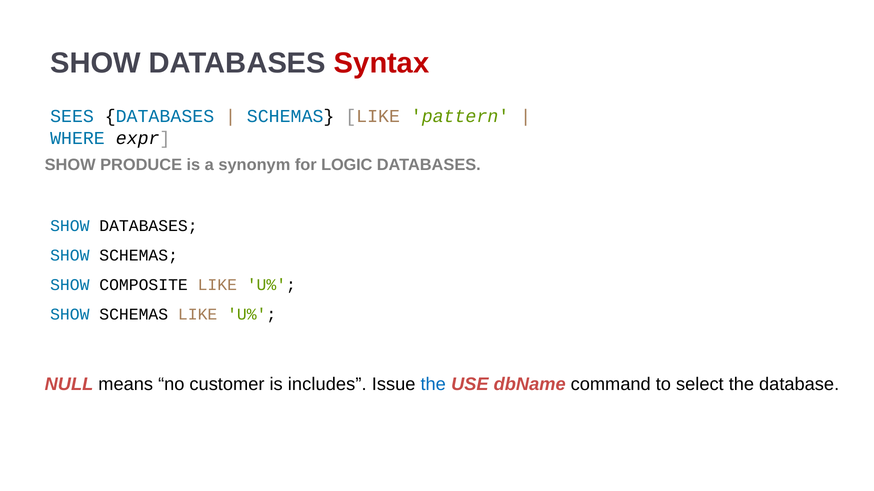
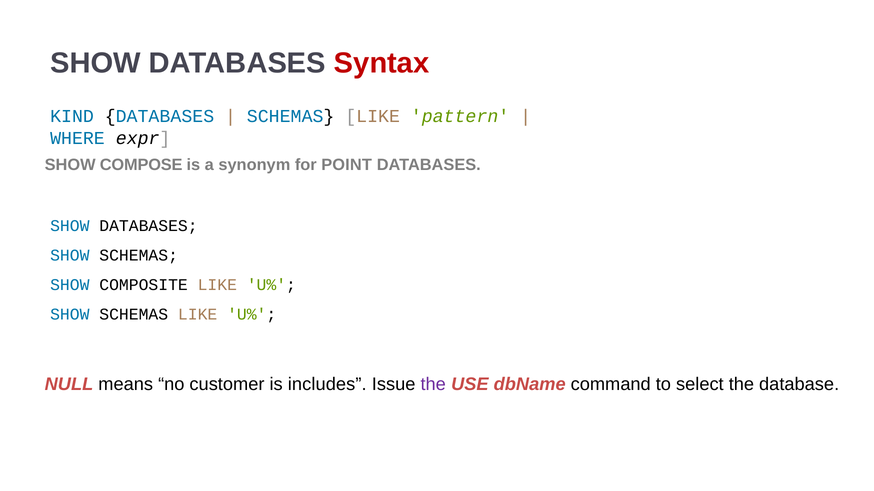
SEES: SEES -> KIND (72, 117)
PRODUCE: PRODUCE -> COMPOSE (141, 165)
LOGIC: LOGIC -> POINT (347, 165)
the colour: blue -> purple (433, 385)
